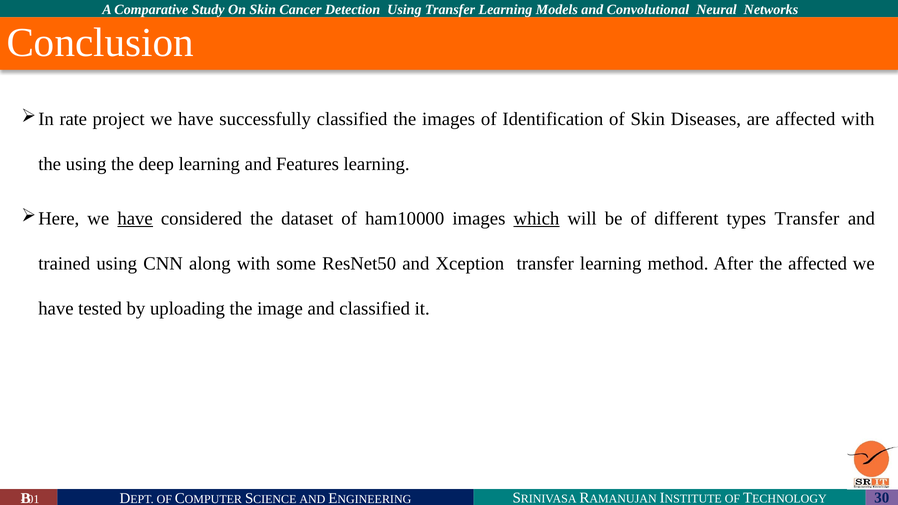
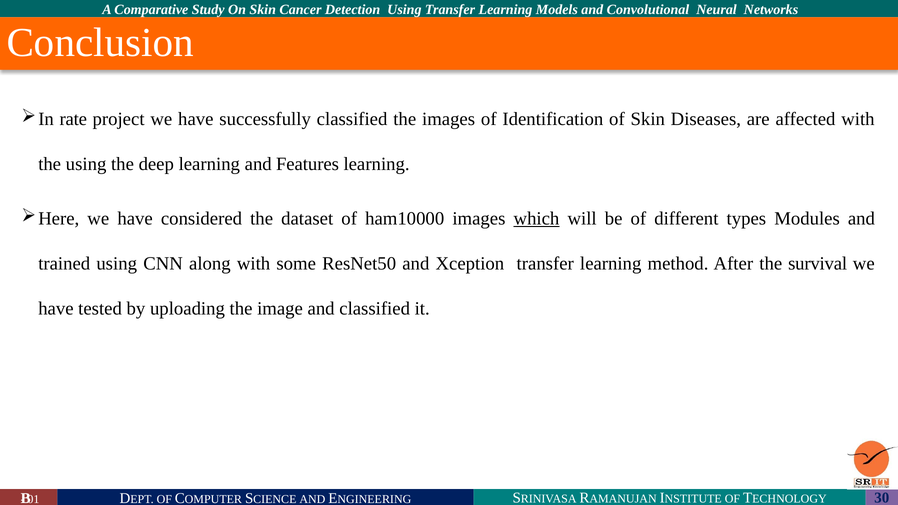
have underline: present -> none (135, 219)
types Transfer: Transfer -> Modules (807, 219)
the affected: affected -> survival (818, 264)
